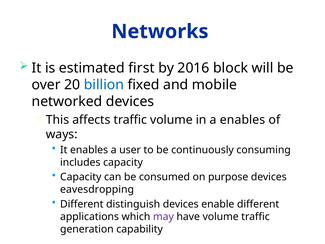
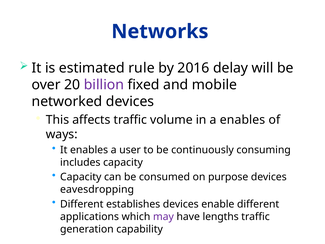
first: first -> rule (141, 68)
block: block -> delay (231, 68)
billion colour: blue -> purple (104, 85)
distinguish: distinguish -> establishes (133, 204)
have volume: volume -> lengths (221, 216)
